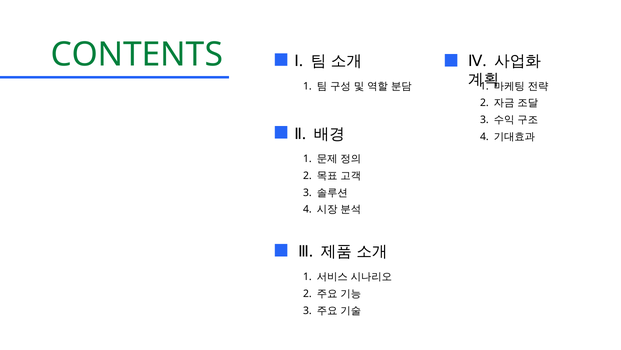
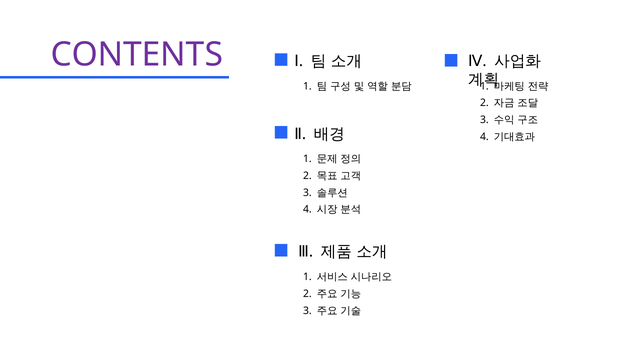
CONTENTS colour: green -> purple (137, 55)
